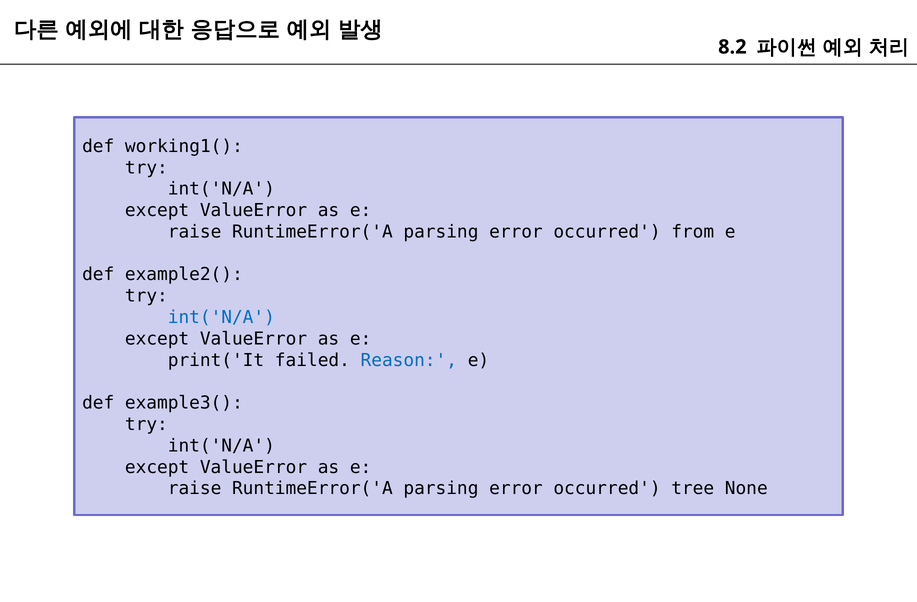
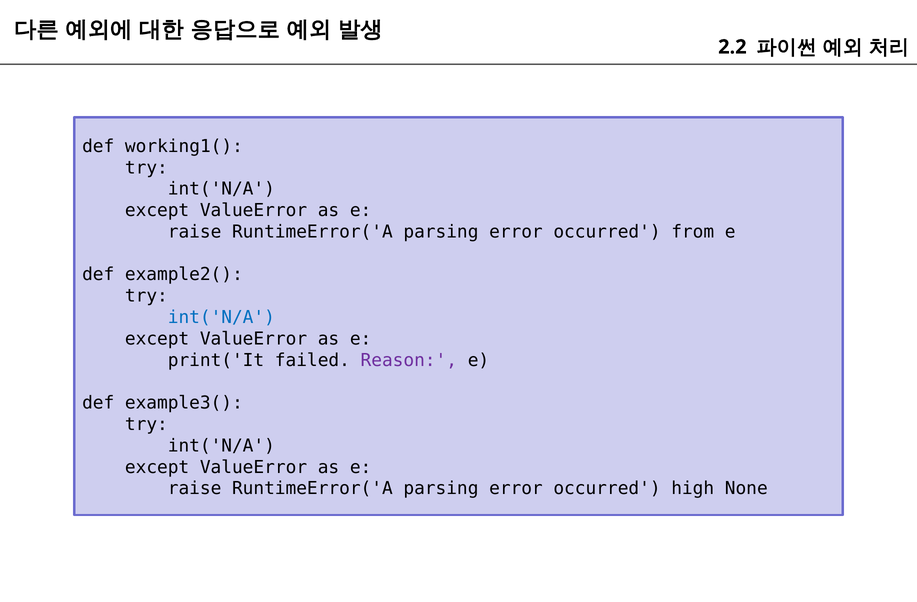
8.2: 8.2 -> 2.2 (732, 47)
Reason colour: blue -> purple (409, 360)
tree: tree -> high (693, 489)
